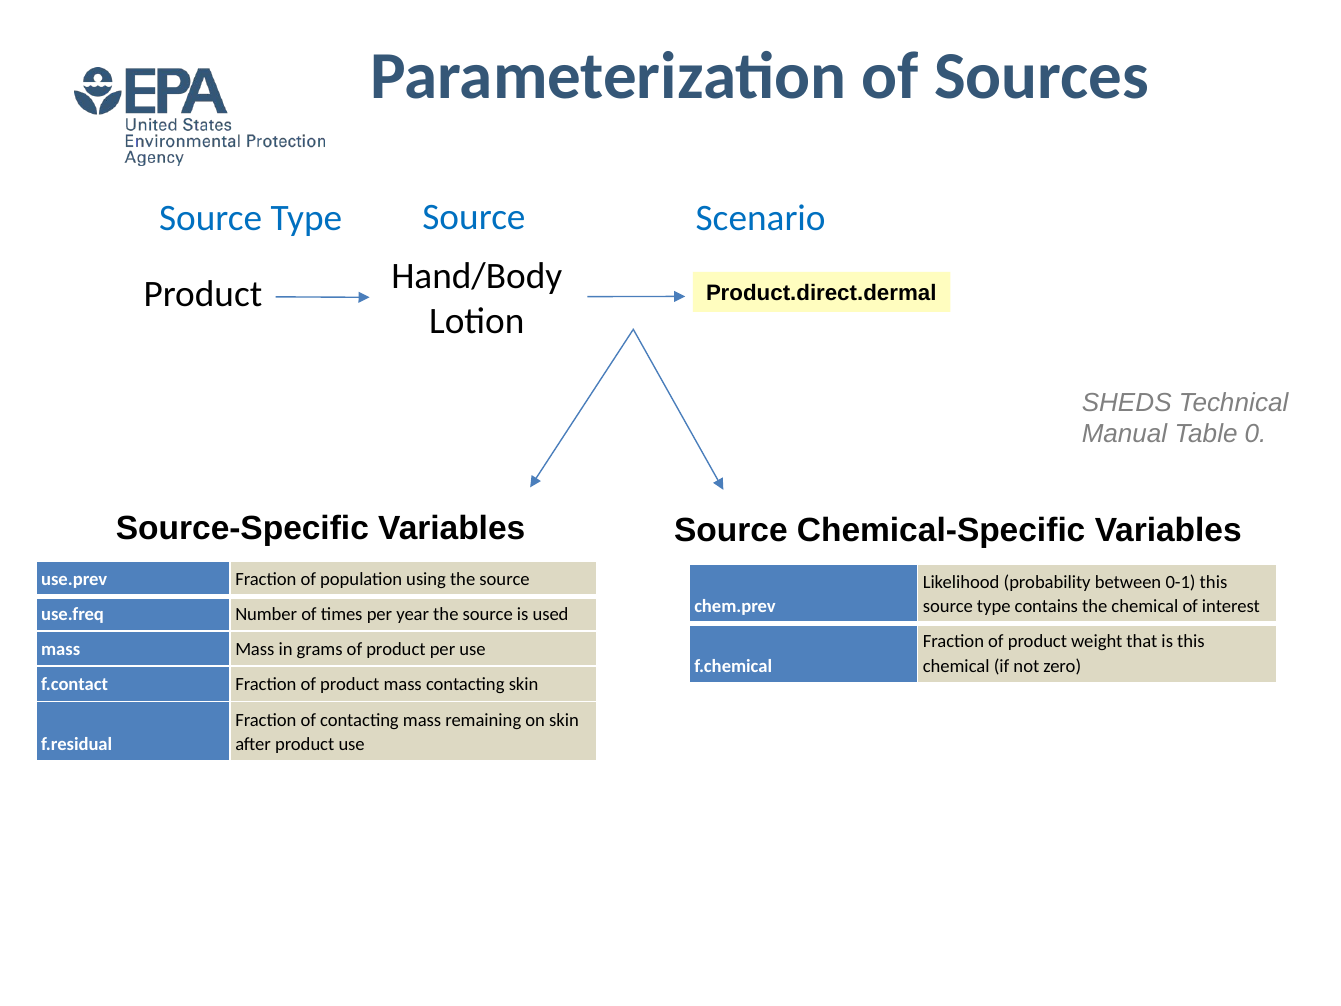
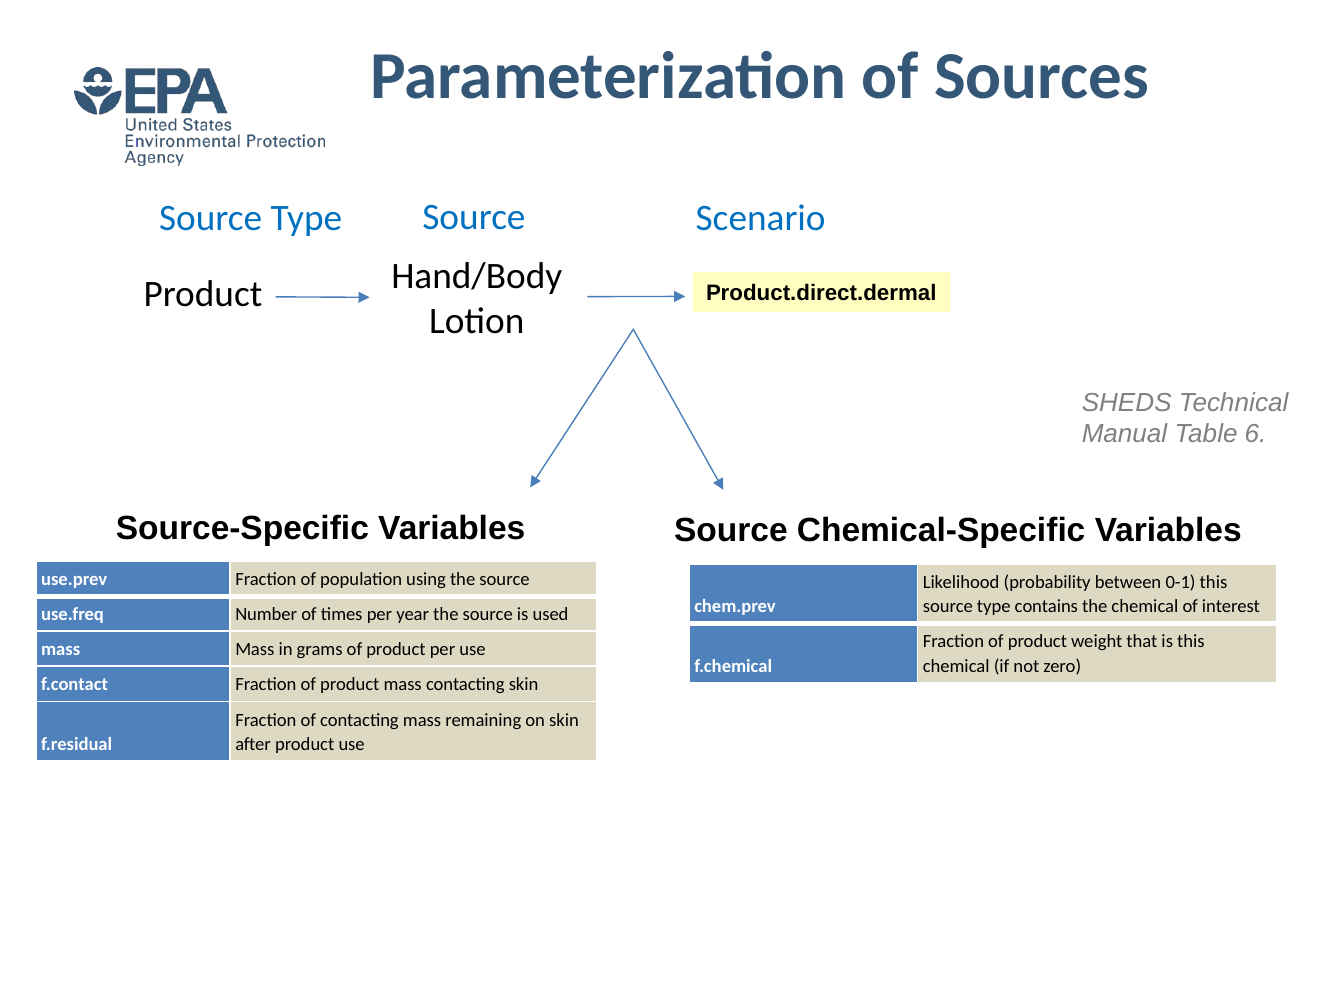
0: 0 -> 6 (1256, 434)
